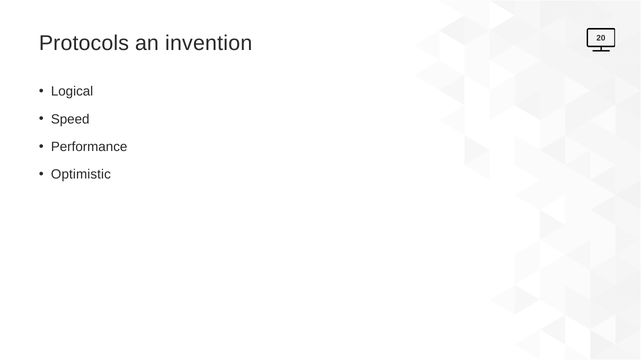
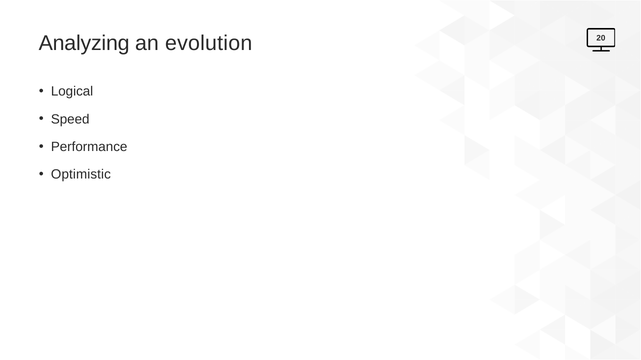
Protocols: Protocols -> Analyzing (84, 43)
invention: invention -> evolution (209, 43)
